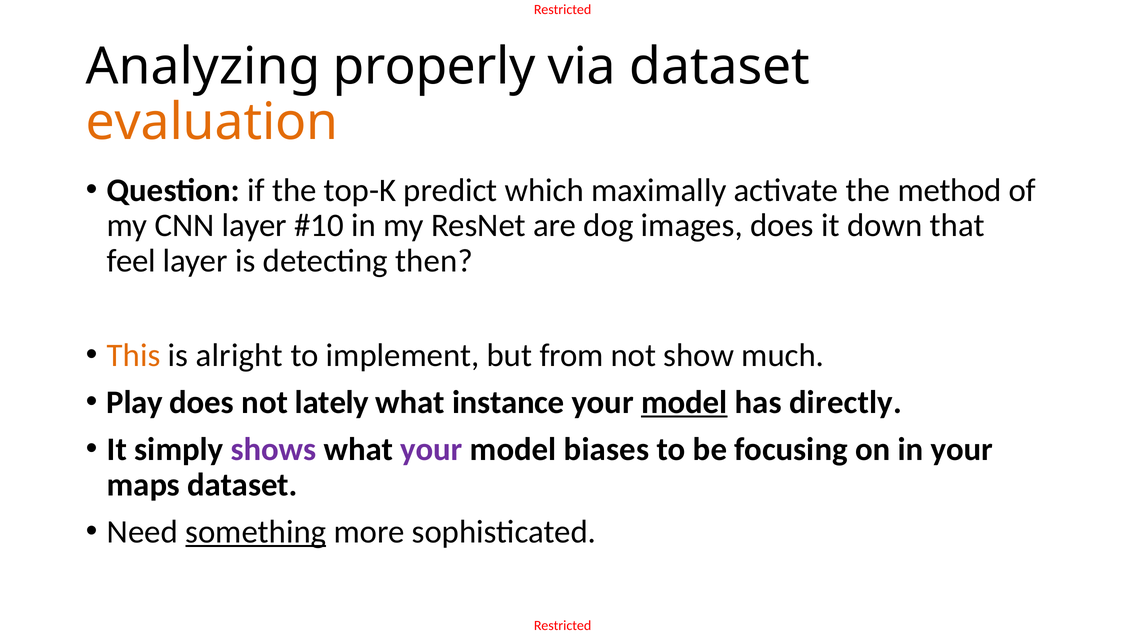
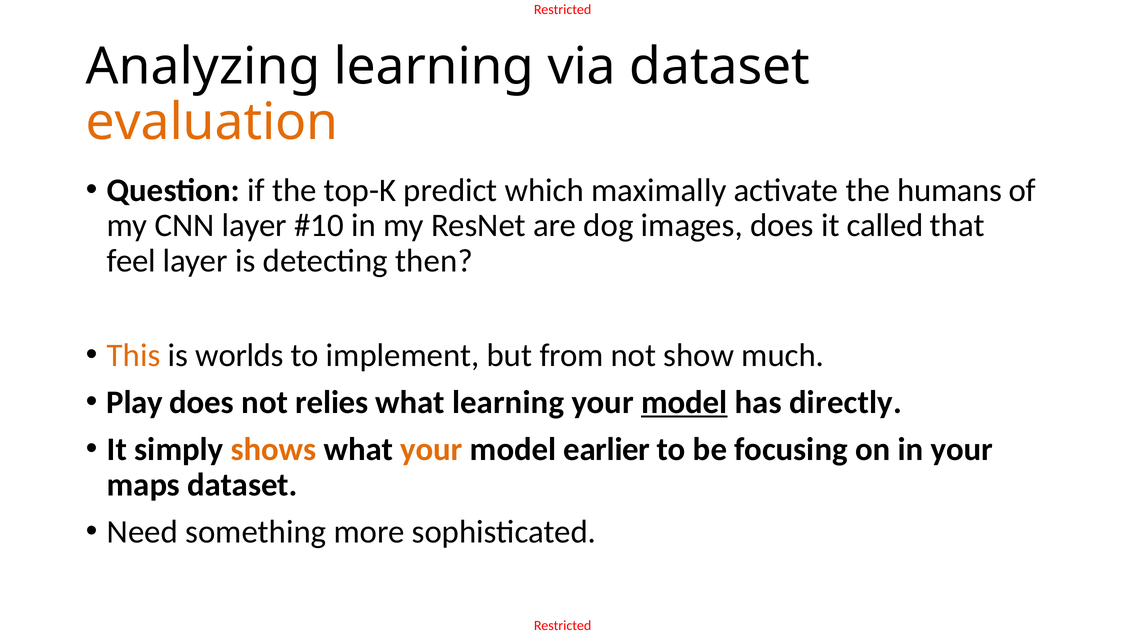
Analyzing properly: properly -> learning (434, 67)
method: method -> humans (950, 190)
down: down -> called (885, 226)
alright: alright -> worlds (240, 355)
lately: lately -> relies (332, 403)
what instance: instance -> learning (508, 403)
shows colour: purple -> orange (274, 450)
your colour: purple -> orange (432, 450)
biases: biases -> earlier (607, 450)
something underline: present -> none (256, 532)
